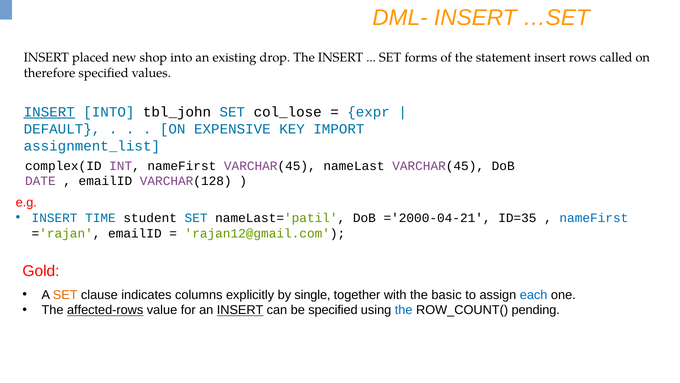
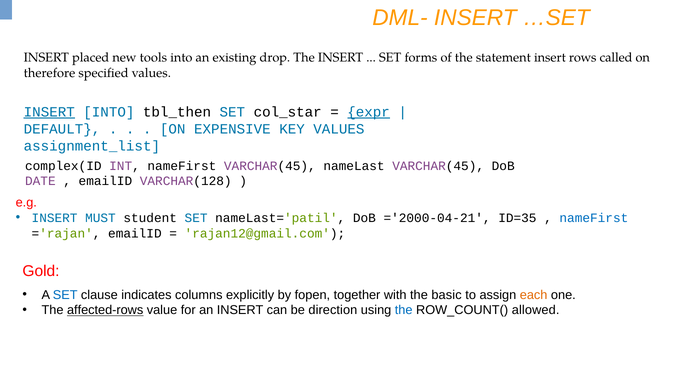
shop: shop -> tools (153, 58)
tbl_john: tbl_john -> tbl_then (177, 112)
col_lose: col_lose -> col_star (288, 112)
expr underline: none -> present (369, 112)
KEY IMPORT: IMPORT -> VALUES (339, 129)
TIME: TIME -> MUST (100, 218)
SET colour: orange -> blue (65, 295)
single: single -> fopen (312, 295)
each colour: blue -> orange (534, 295)
INSERT underline: present -> none (240, 310)
be specified: specified -> direction (333, 310)
pending: pending -> allowed (536, 310)
